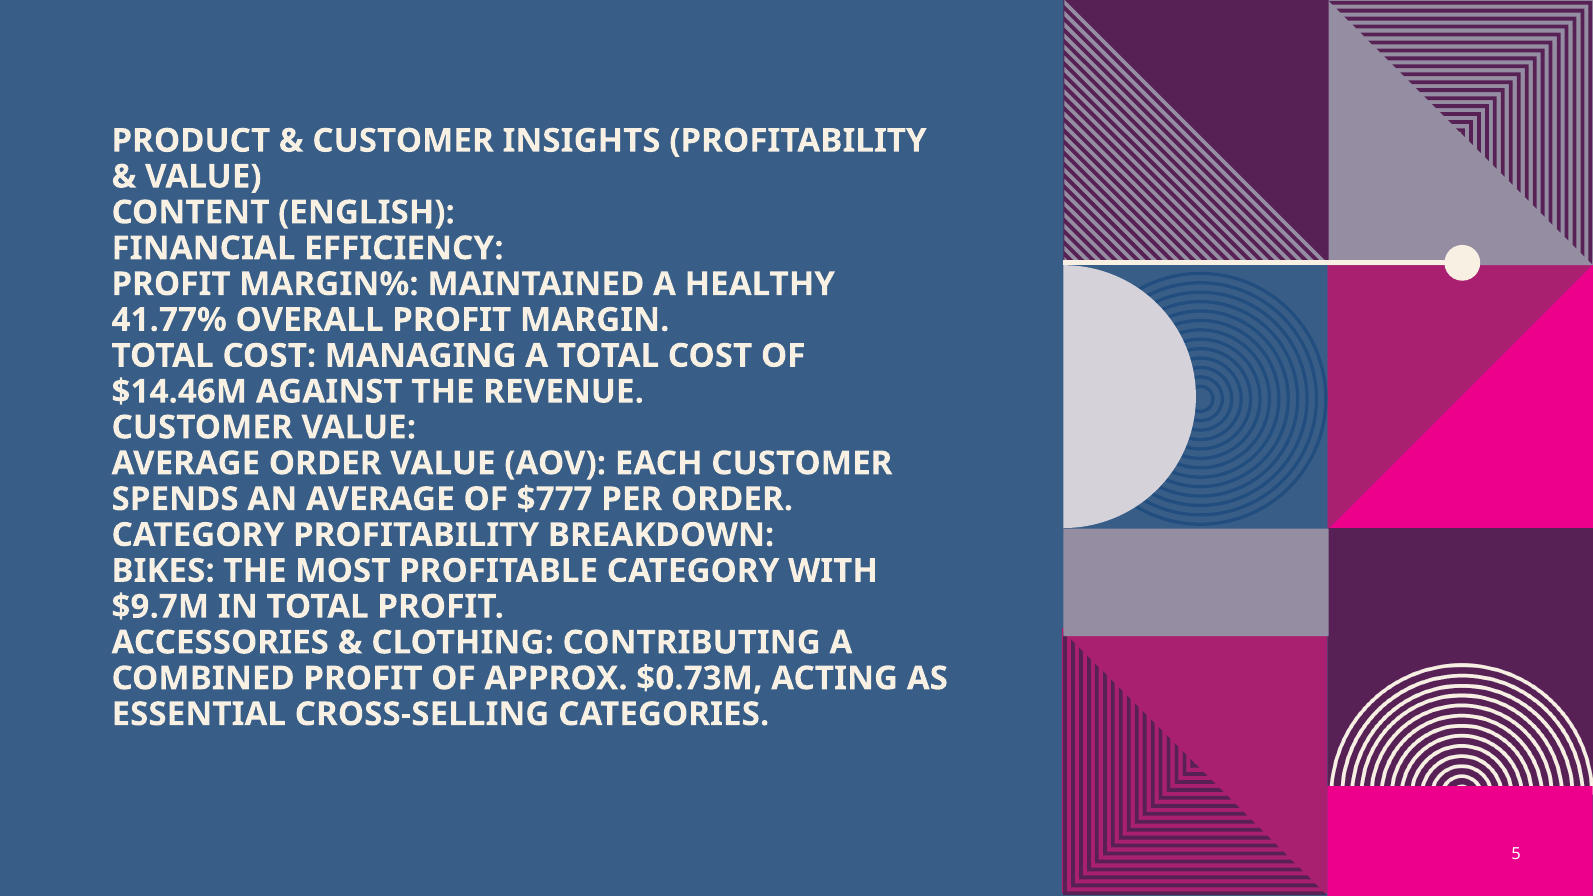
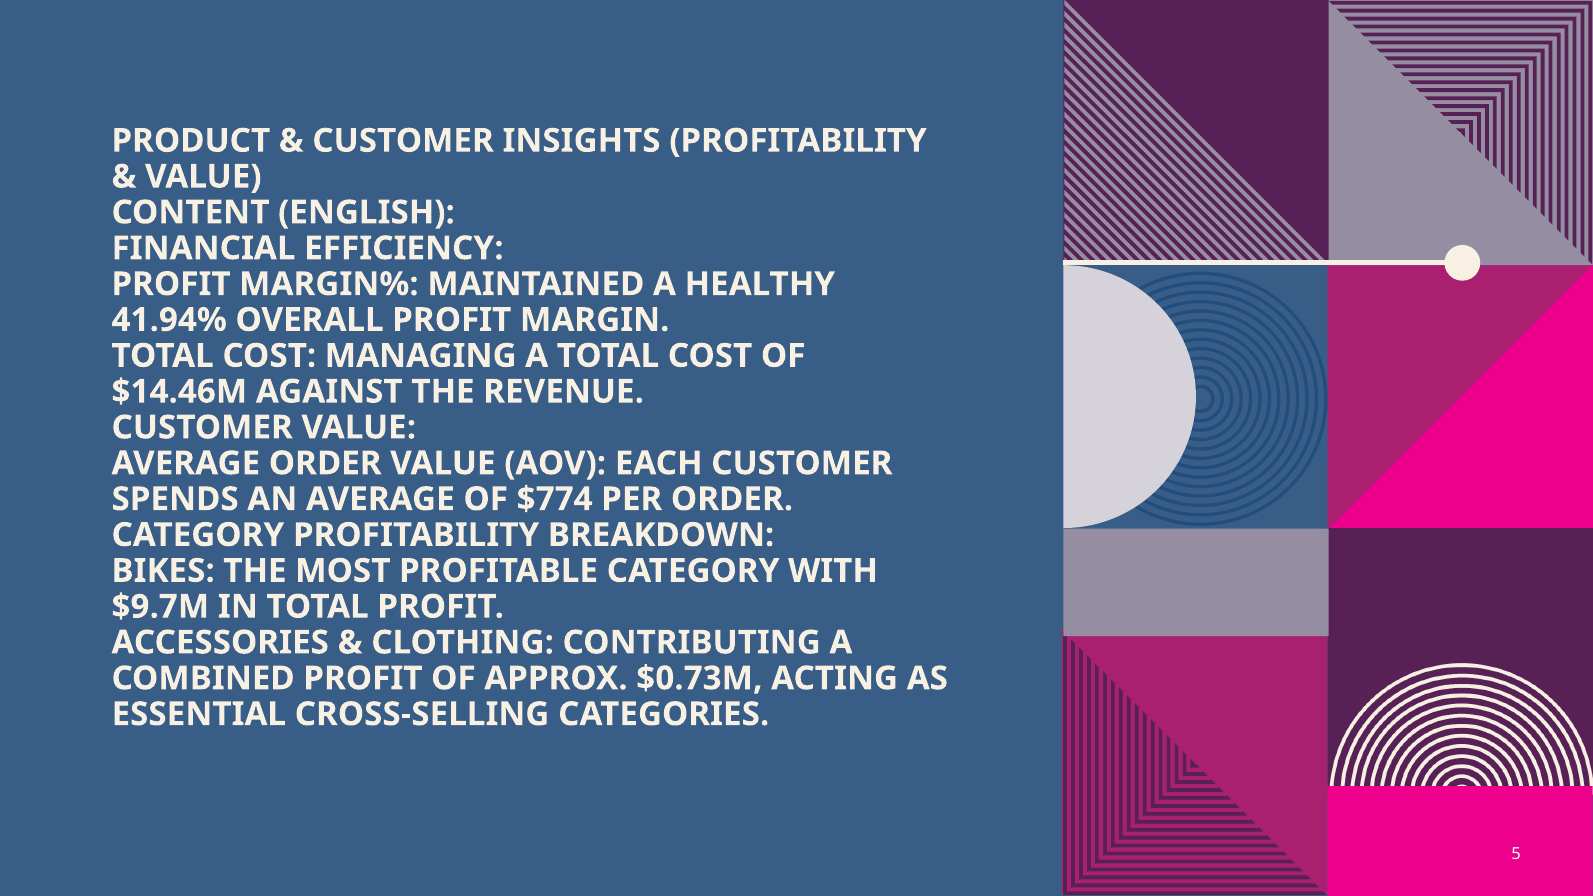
41.77%: 41.77% -> 41.94% (169, 320)
$777: $777 -> $774 (555, 499)
